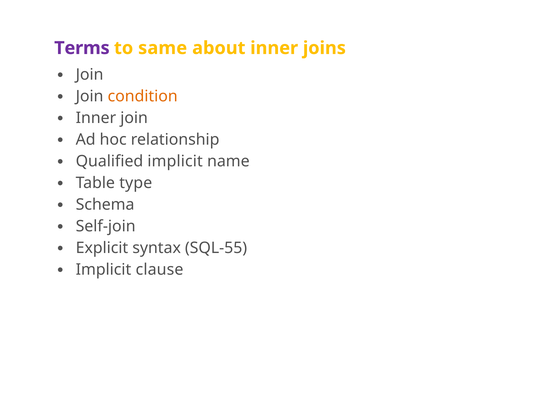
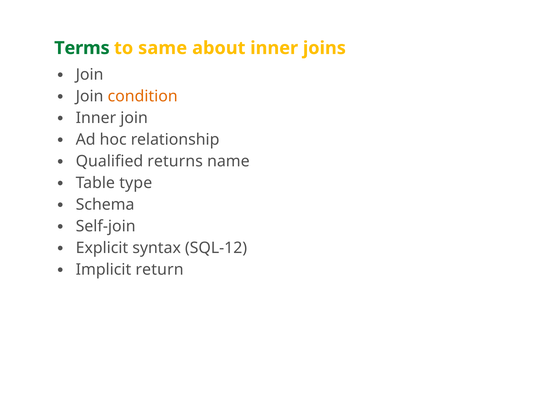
Terms colour: purple -> green (82, 48)
Qualified implicit: implicit -> returns (175, 161)
SQL-55: SQL-55 -> SQL-12 (216, 248)
clause: clause -> return (160, 270)
